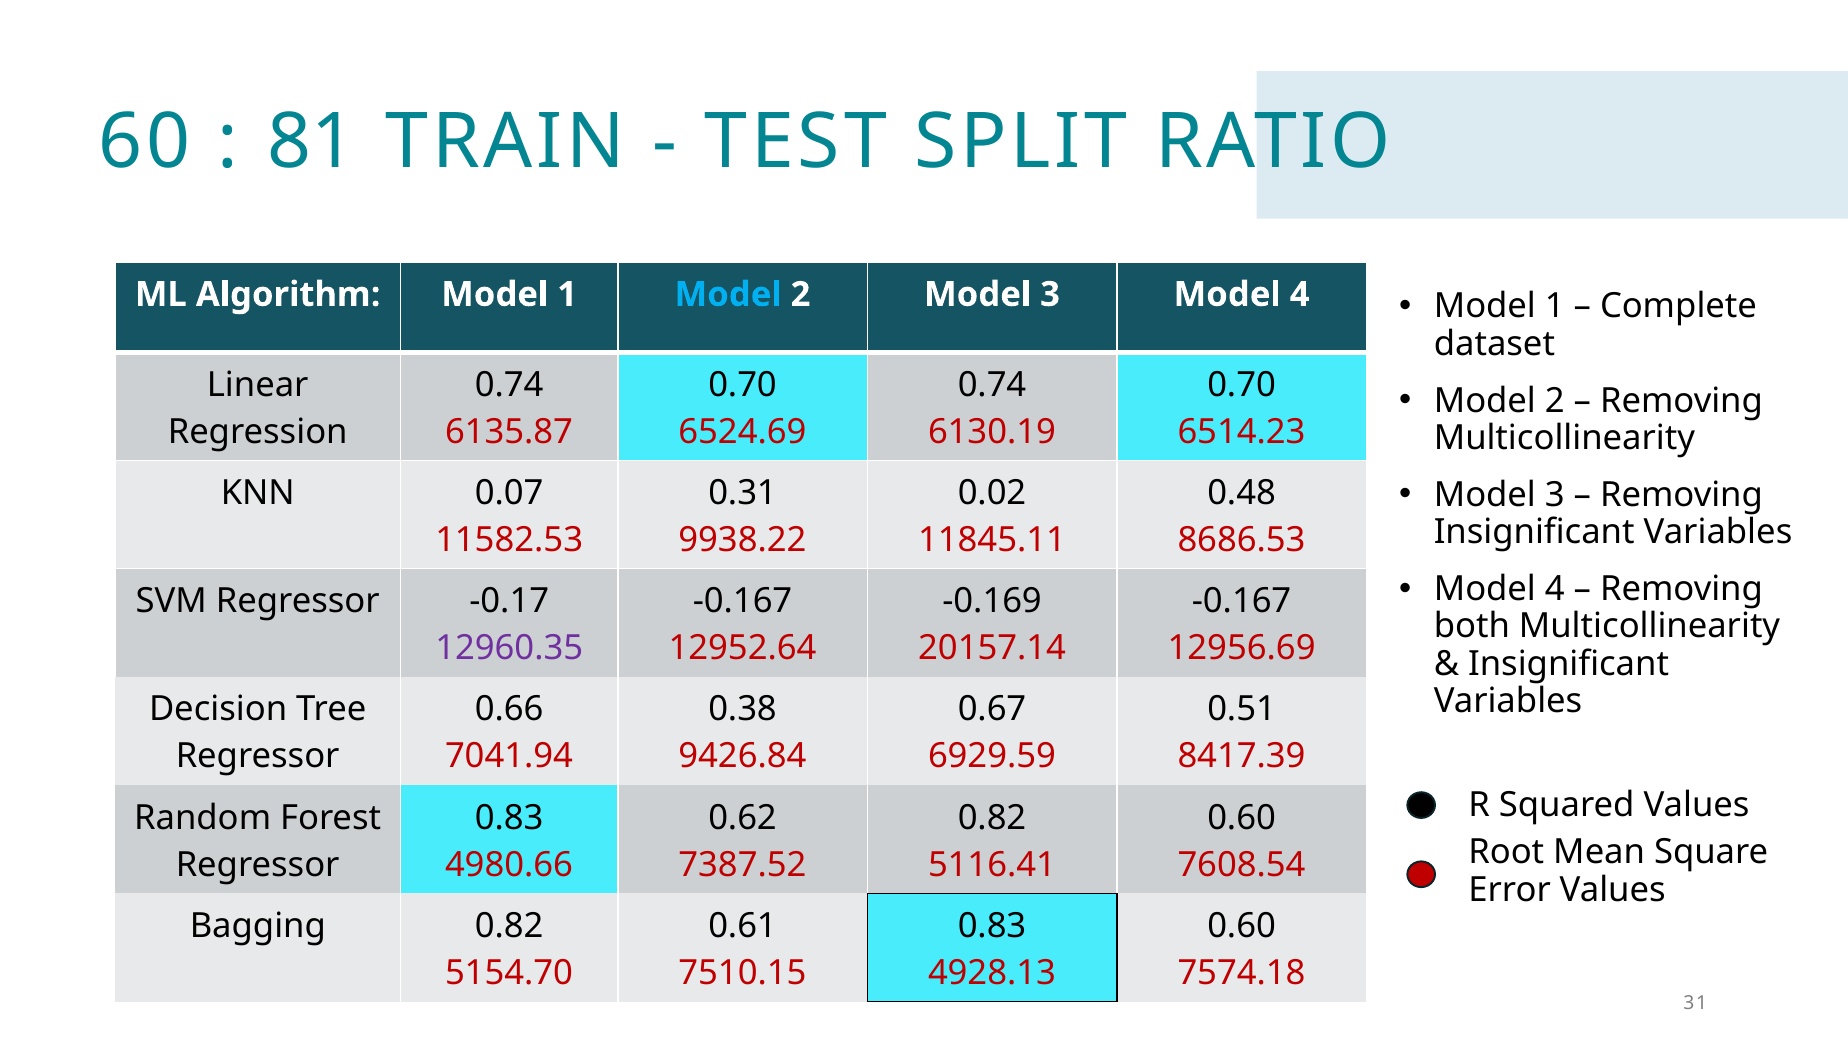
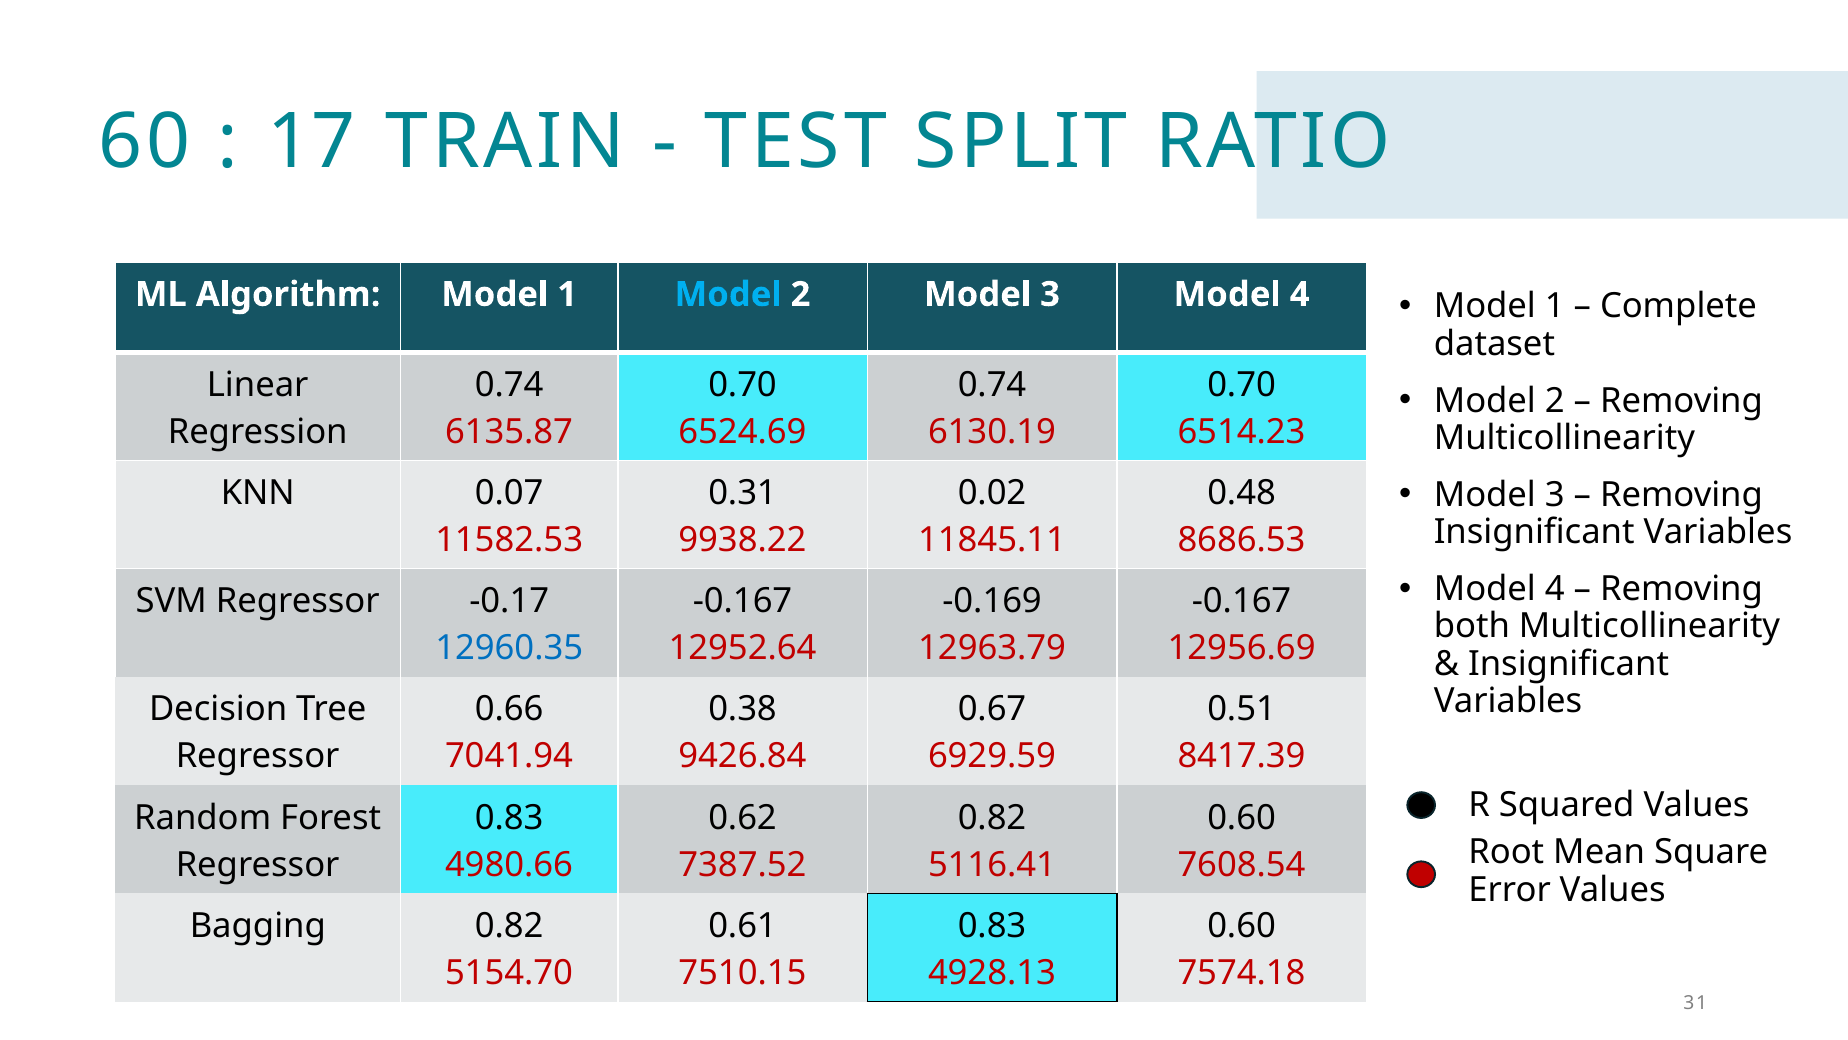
81: 81 -> 17 (312, 142)
12960.35 colour: purple -> blue (509, 648)
20157.14: 20157.14 -> 12963.79 (992, 648)
